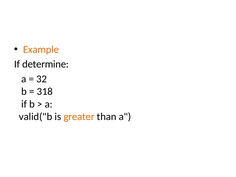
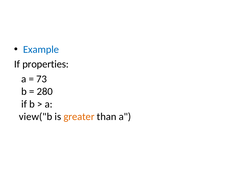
Example colour: orange -> blue (41, 50)
determine: determine -> properties (46, 64)
32: 32 -> 73 (42, 79)
318: 318 -> 280 (45, 91)
valid("b: valid("b -> view("b (36, 117)
